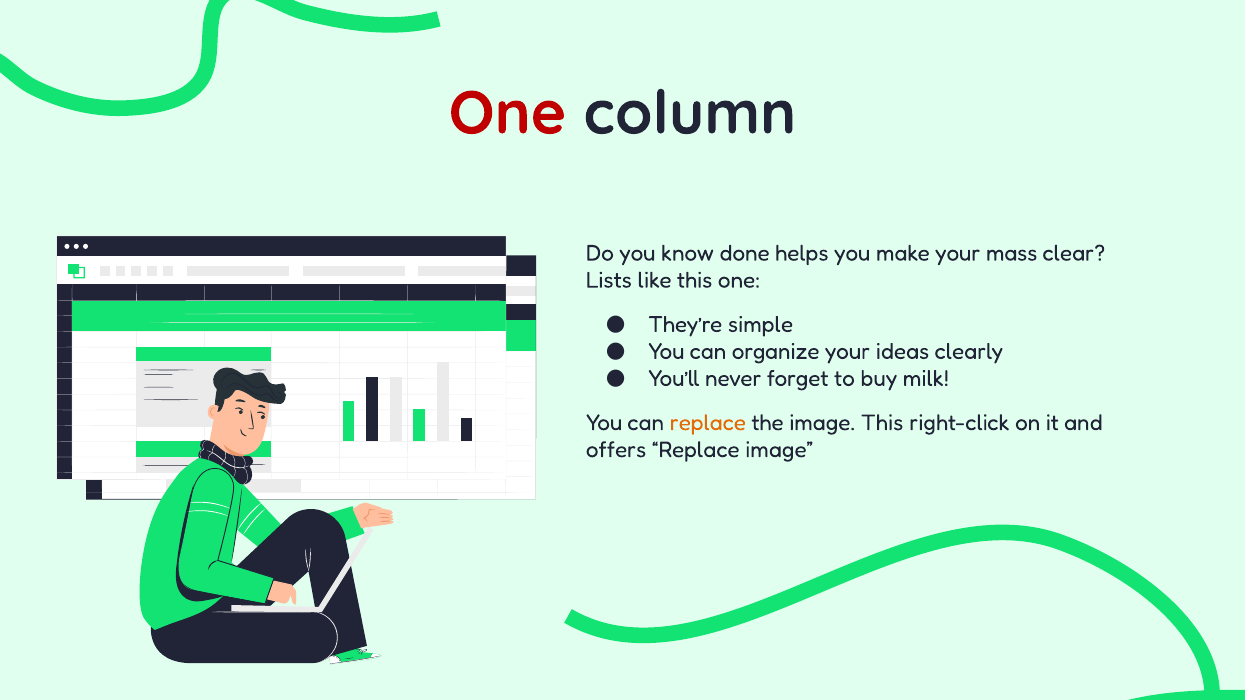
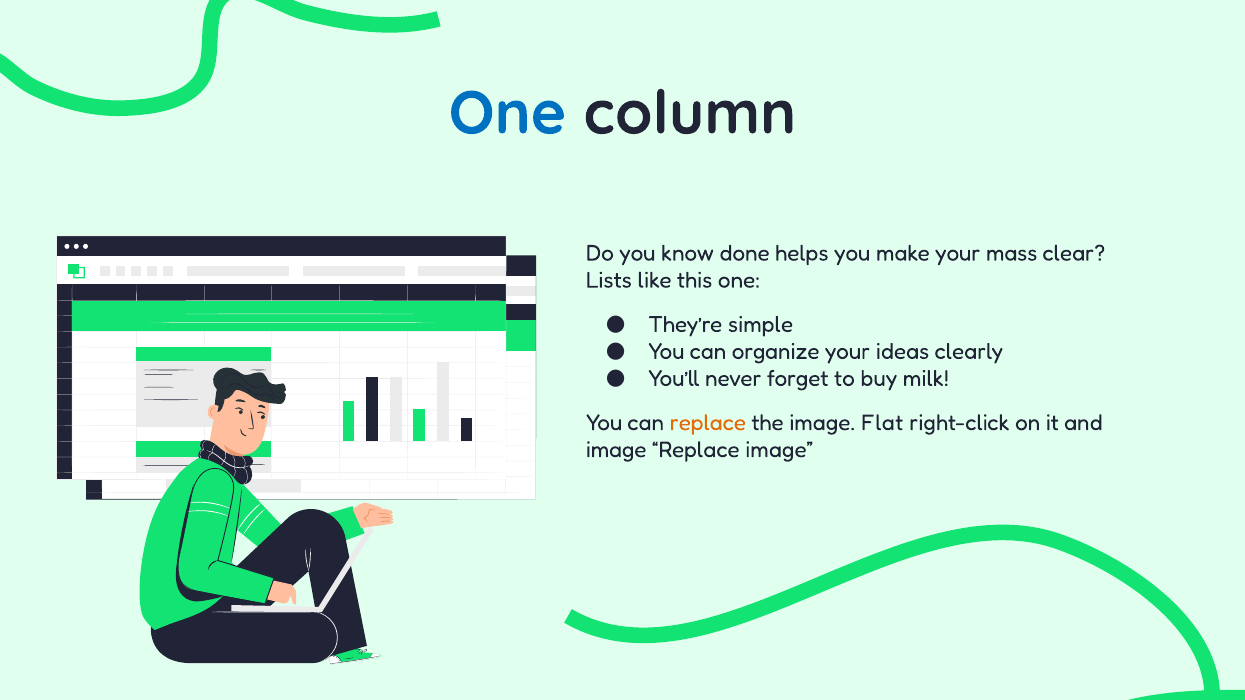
One colour: red -> blue (508, 114)
image This: This -> Flat (882, 423)
offers: offers -> image (616, 450)
